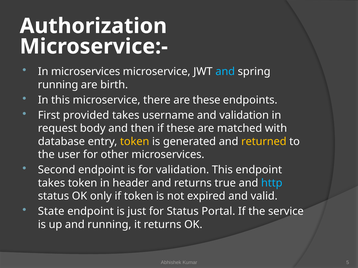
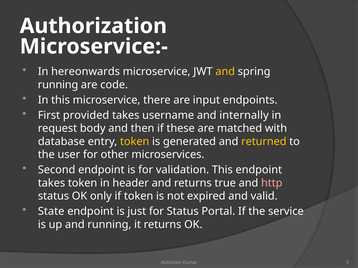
In microservices: microservices -> hereonwards (86, 72)
and colour: light blue -> yellow (225, 72)
birth: birth -> code (114, 85)
are these: these -> input (206, 100)
and validation: validation -> internally (244, 115)
http colour: light blue -> pink (272, 183)
